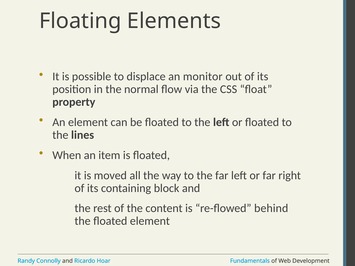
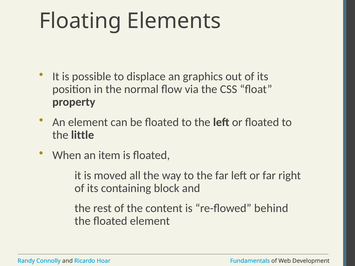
monitor: monitor -> graphics (203, 77)
lines: lines -> little (83, 135)
